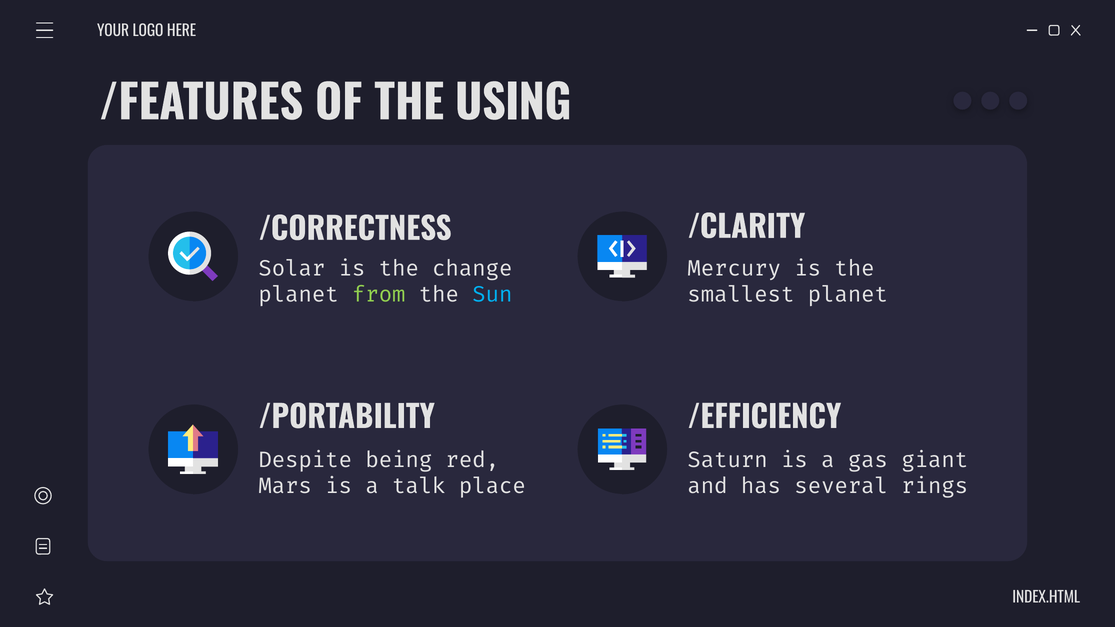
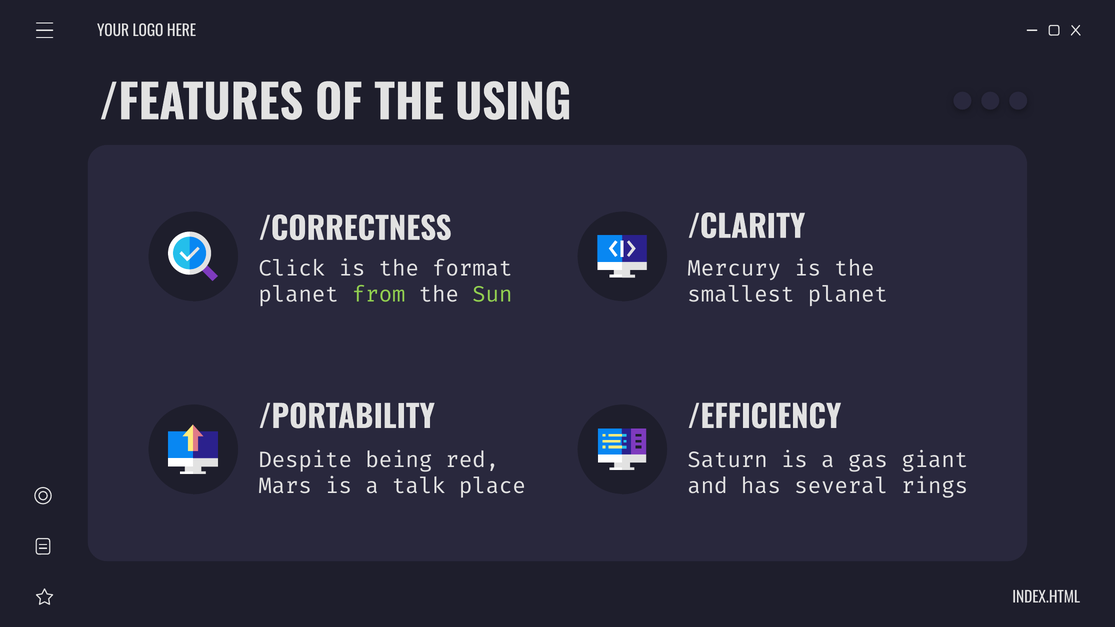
Solar: Solar -> Click (292, 269)
change: change -> format (472, 269)
Sun colour: light blue -> light green (492, 295)
